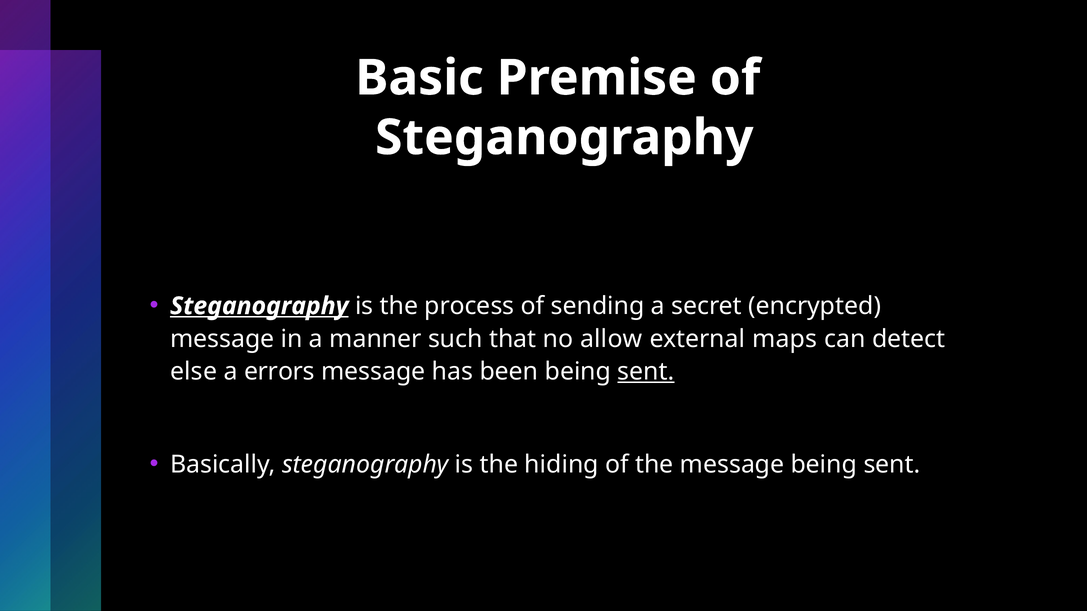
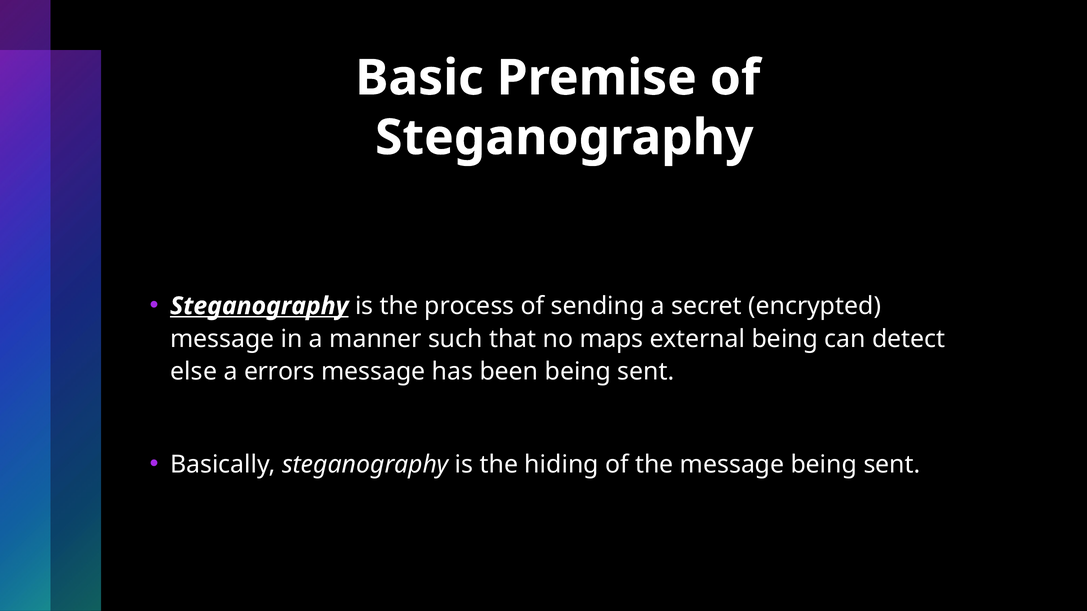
allow: allow -> maps (611, 339)
external maps: maps -> being (785, 339)
sent underline: present -> none (646, 372)
